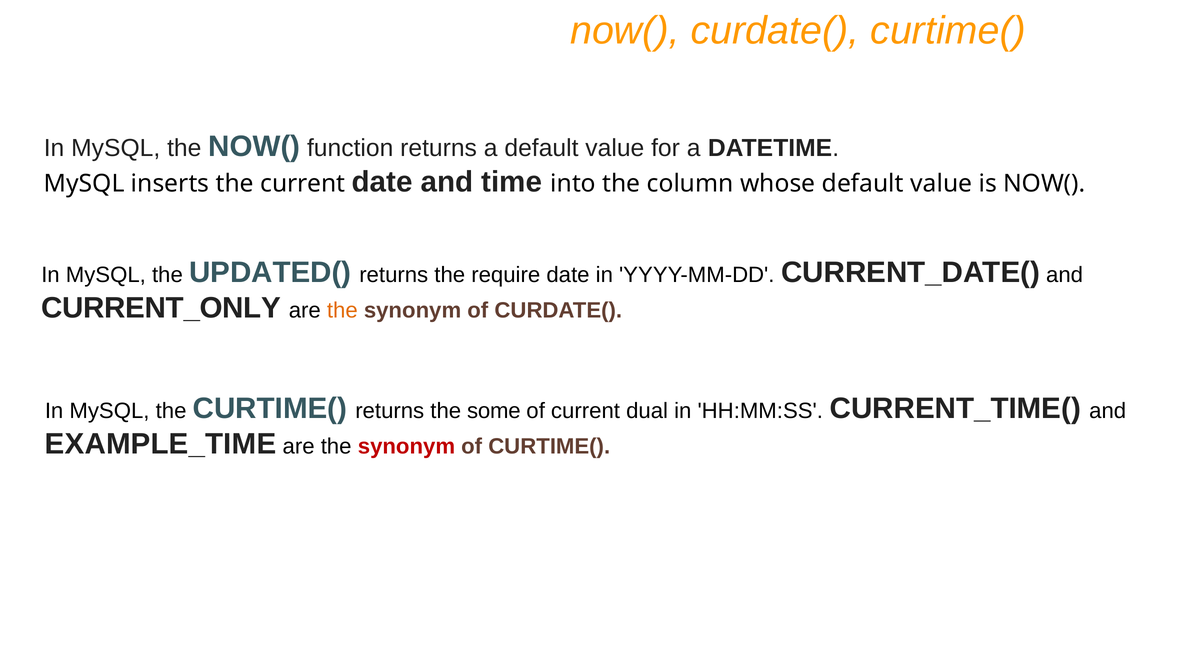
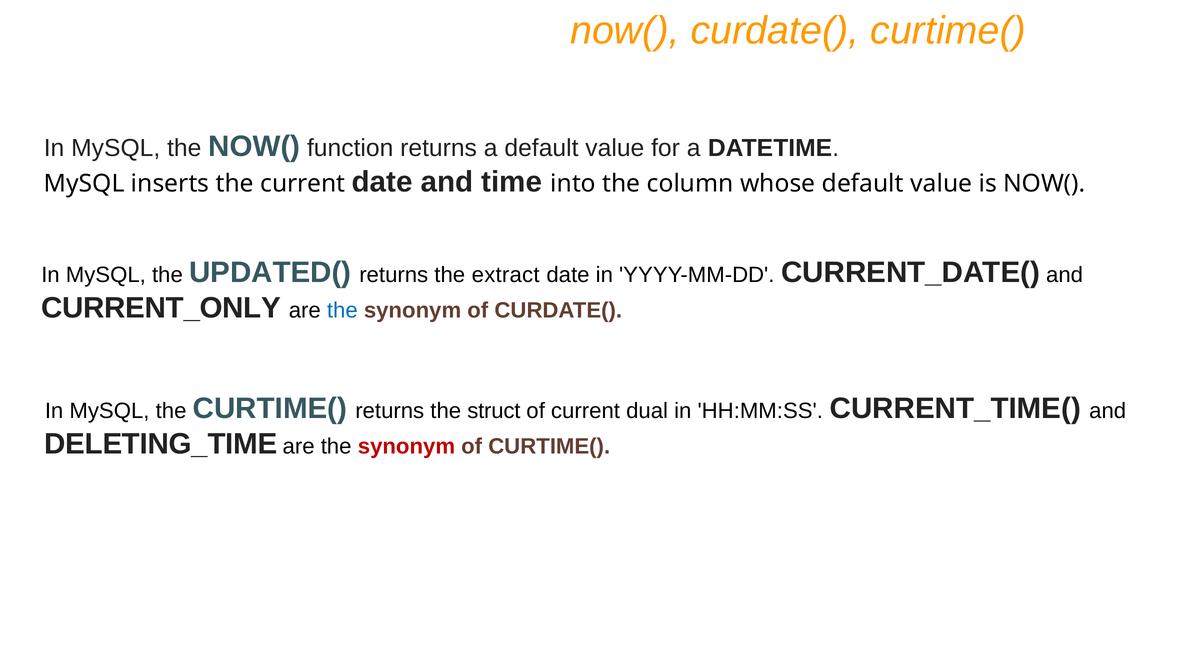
require: require -> extract (506, 275)
the colour: orange -> blue (342, 310)
some: some -> struct (494, 411)
EXAMPLE_TIME: EXAMPLE_TIME -> DELETING_TIME (161, 444)
